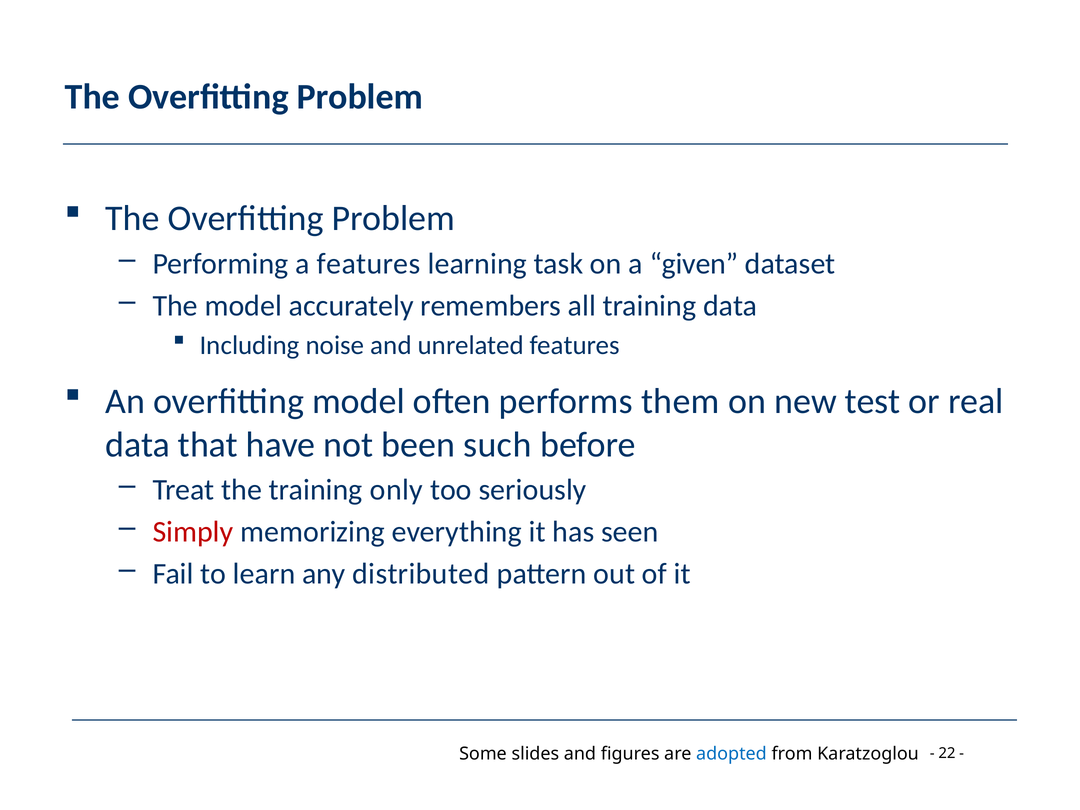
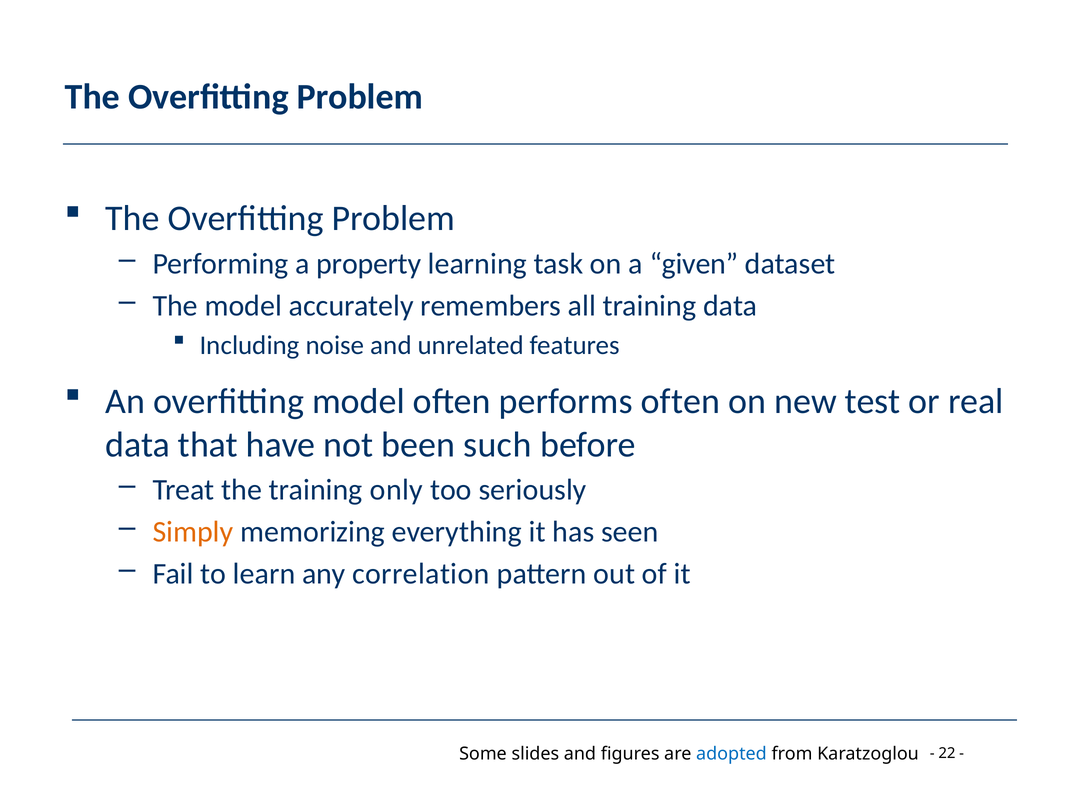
a features: features -> property (369, 264)
performs them: them -> often (680, 402)
Simply colour: red -> orange (193, 532)
distributed: distributed -> correlation (421, 574)
